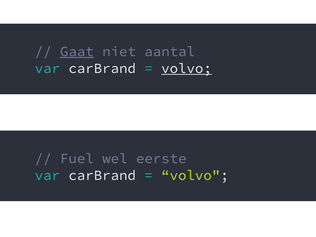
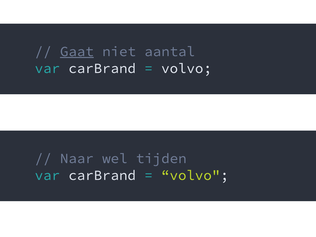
volvo underline: present -> none (186, 68)
Fuel: Fuel -> Naar (77, 158)
eerste: eerste -> tijden (161, 158)
